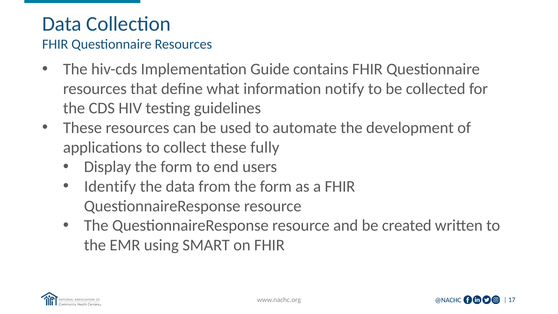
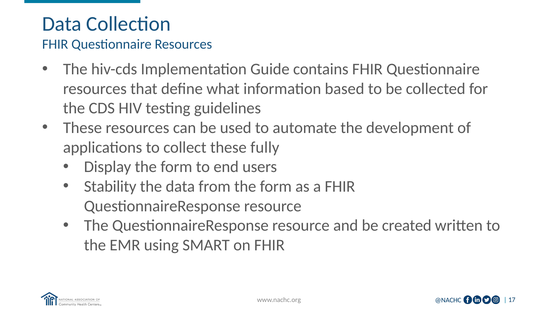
notify: notify -> based (345, 89)
Identify: Identify -> Stability (110, 186)
